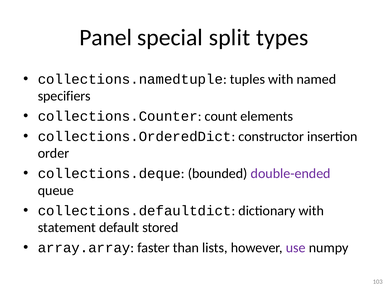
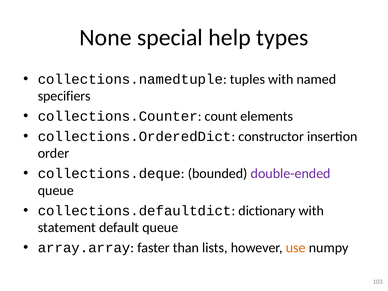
Panel: Panel -> None (106, 38)
split: split -> help (230, 38)
default stored: stored -> queue (160, 227)
use colour: purple -> orange (296, 248)
